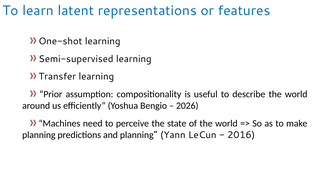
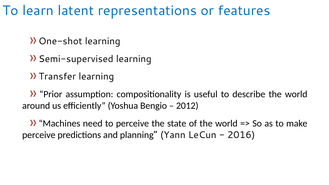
2026: 2026 -> 2012 (187, 106)
planning: planning -> perceive (39, 135)
